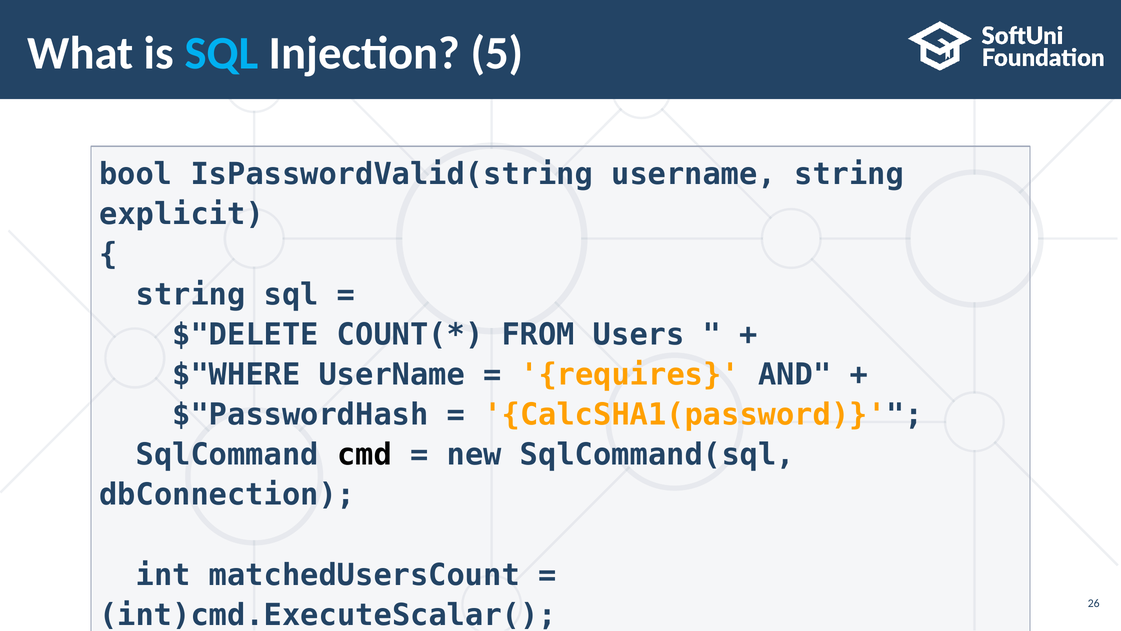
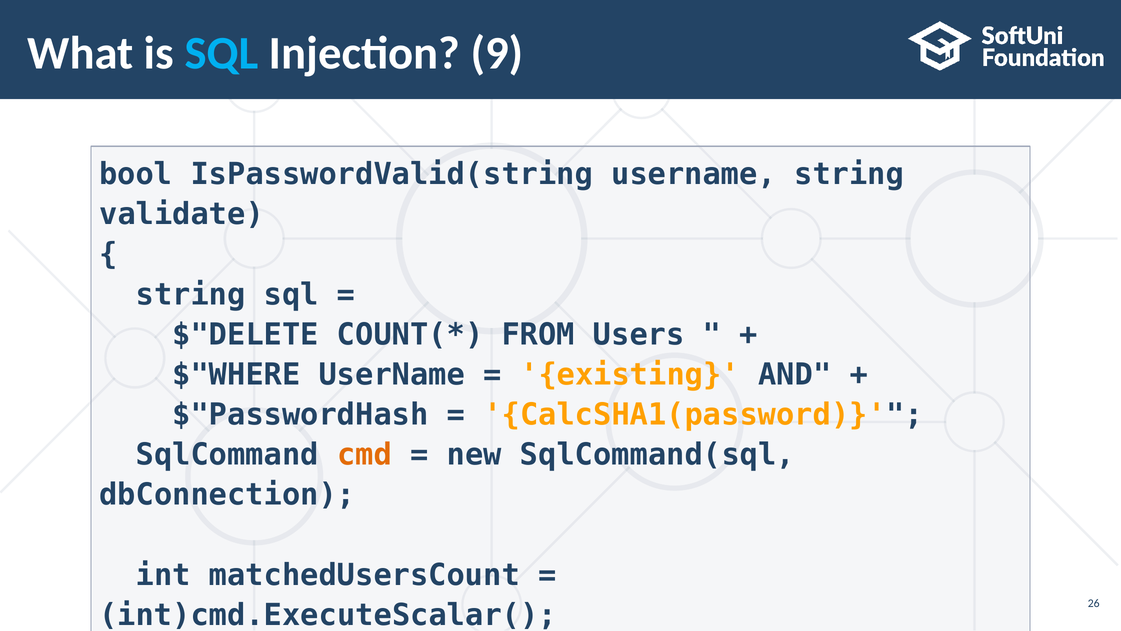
5: 5 -> 9 (497, 53)
explicit: explicit -> validate (182, 214)
requires: requires -> existing (630, 375)
cmd colour: black -> orange (365, 455)
